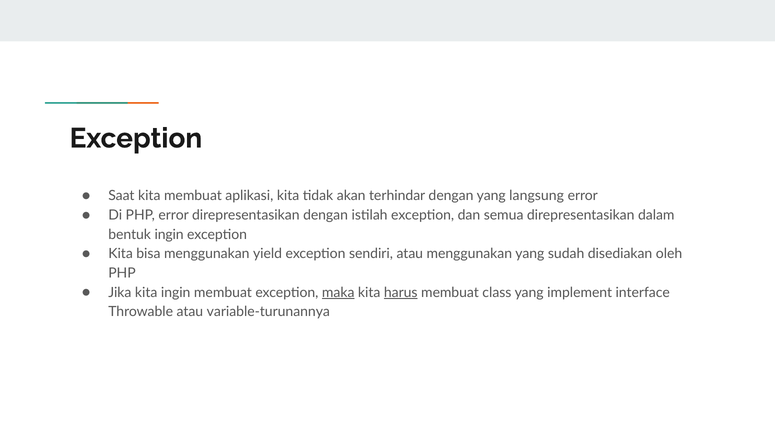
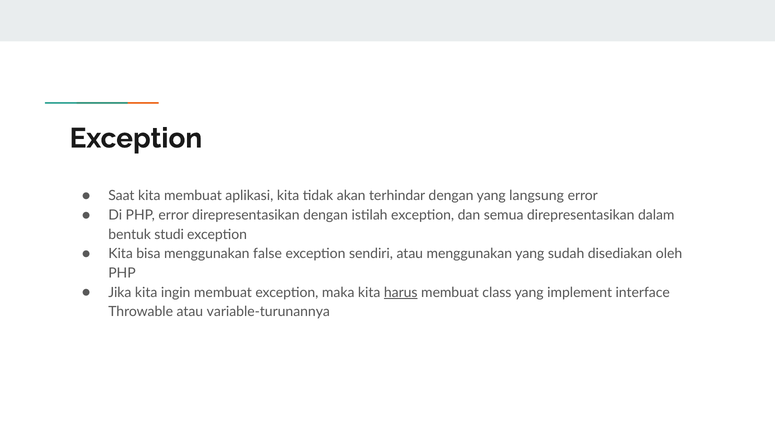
bentuk ingin: ingin -> studi (169, 234)
yield: yield -> false (267, 254)
maka underline: present -> none (338, 292)
